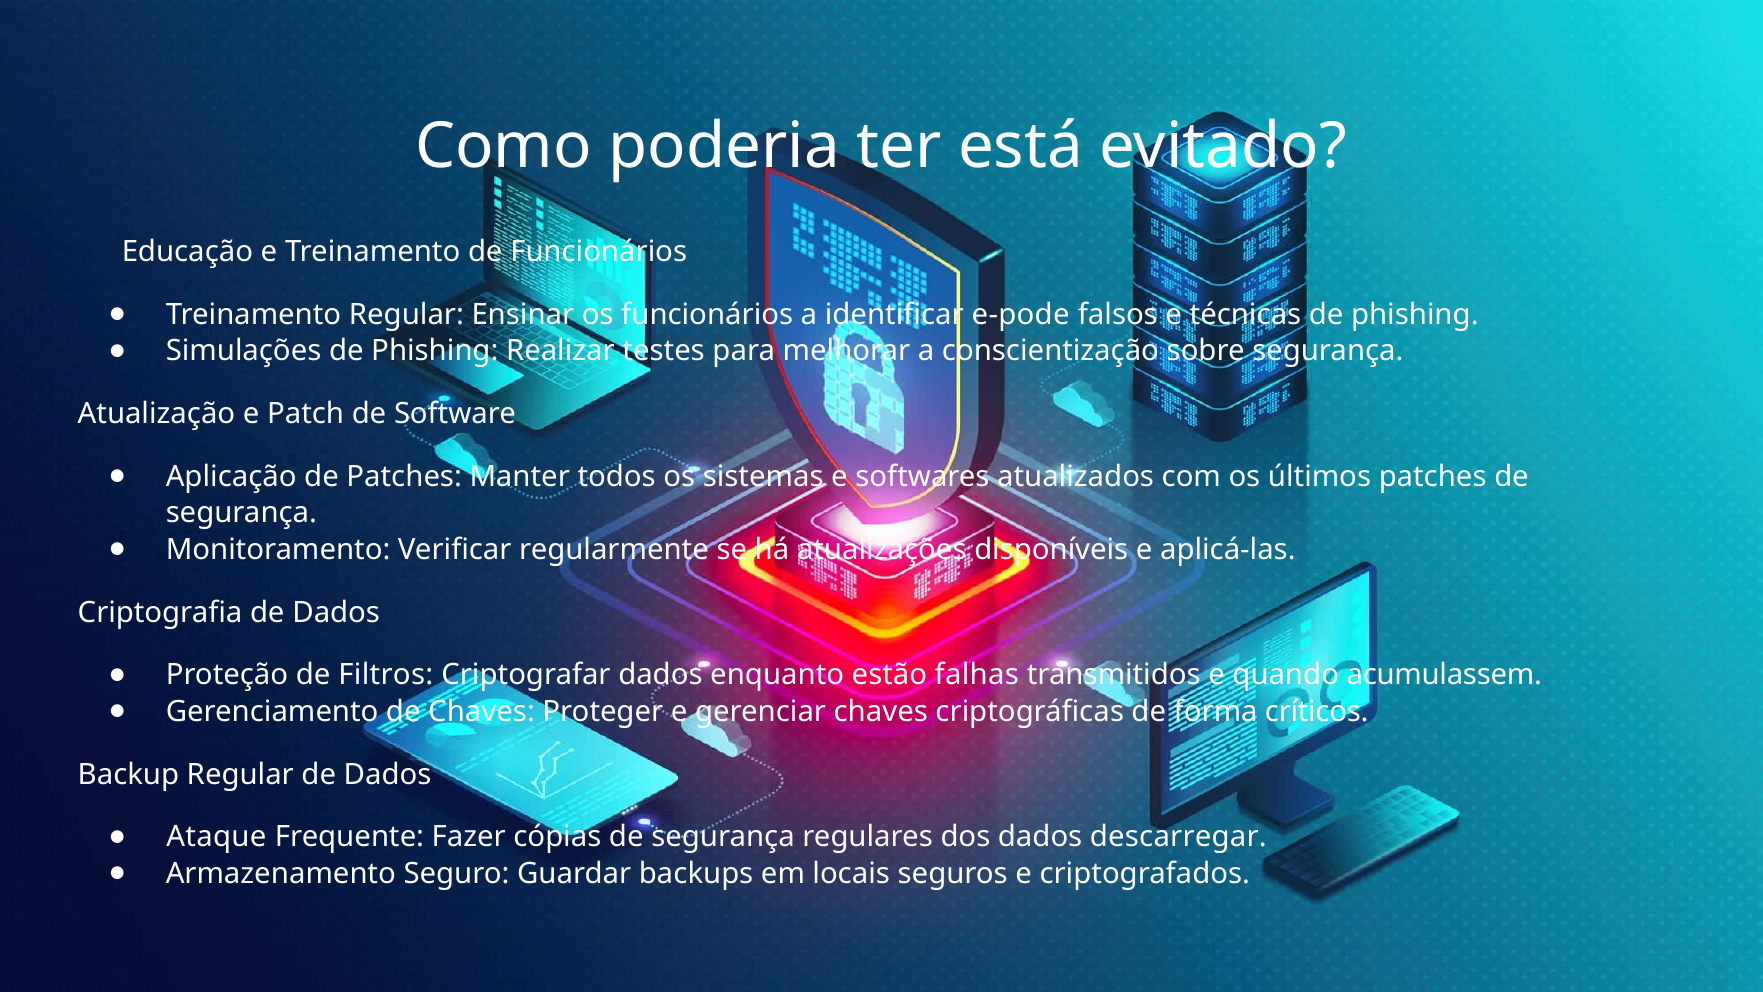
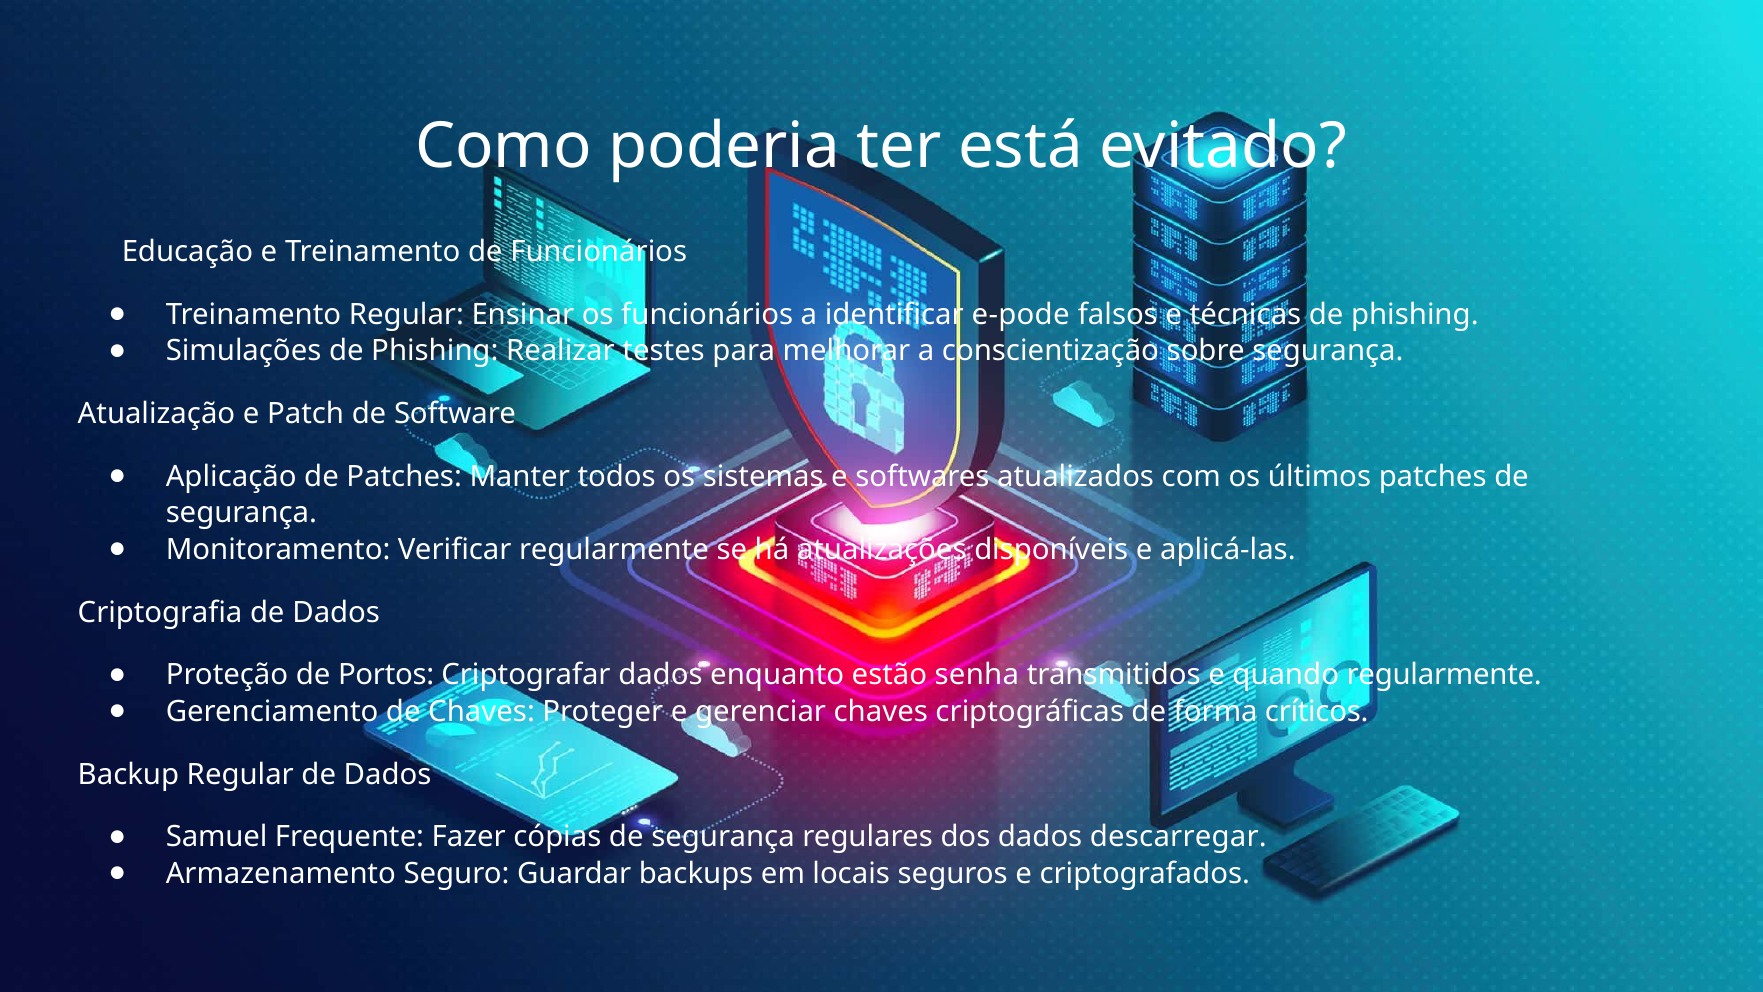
Filtros: Filtros -> Portos (386, 675)
falhas: falhas -> senha (977, 675)
quando acumulassem: acumulassem -> regularmente (1444, 675)
Ataque: Ataque -> Samuel (217, 837)
